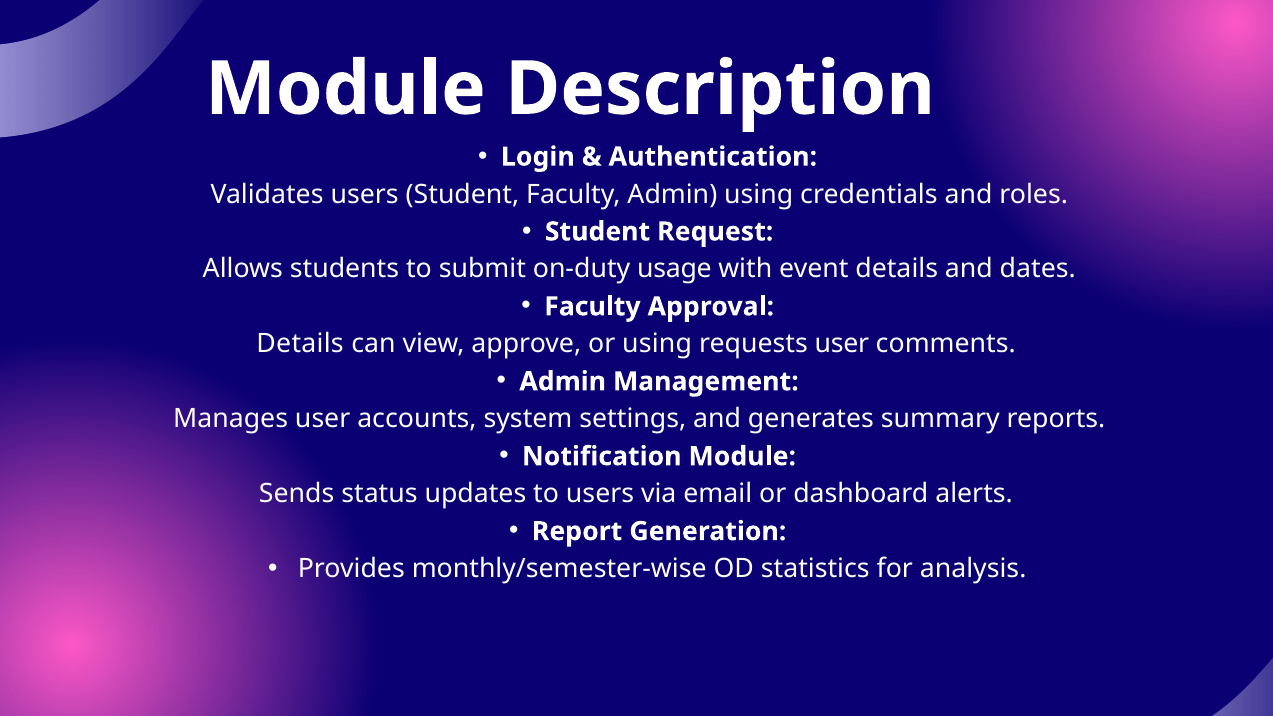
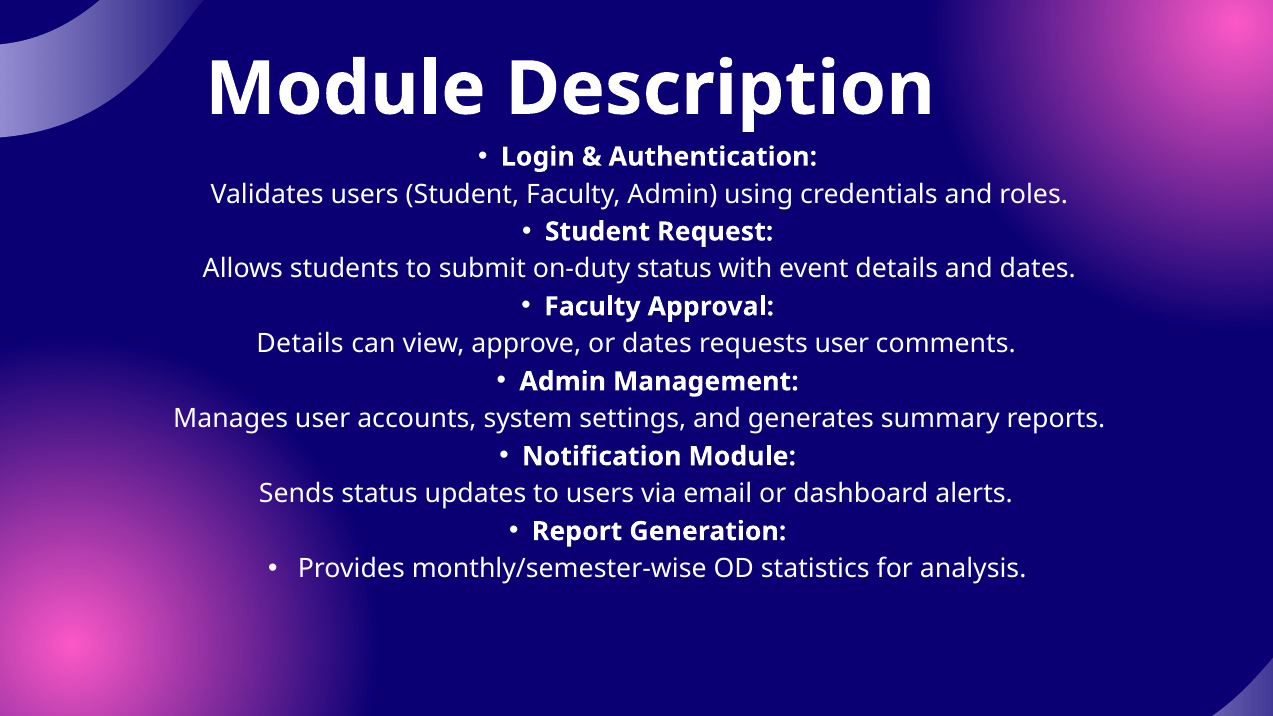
on-duty usage: usage -> status (674, 269)
or using: using -> dates (657, 344)
